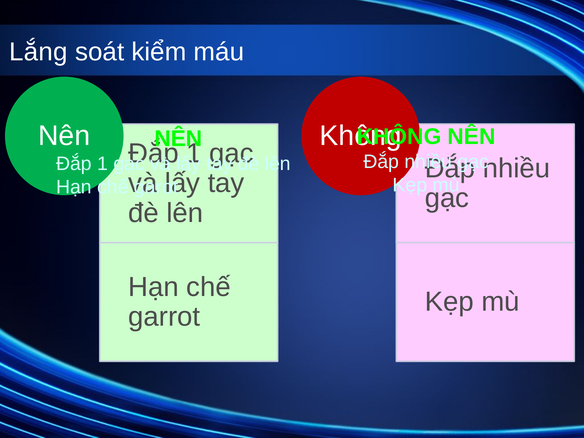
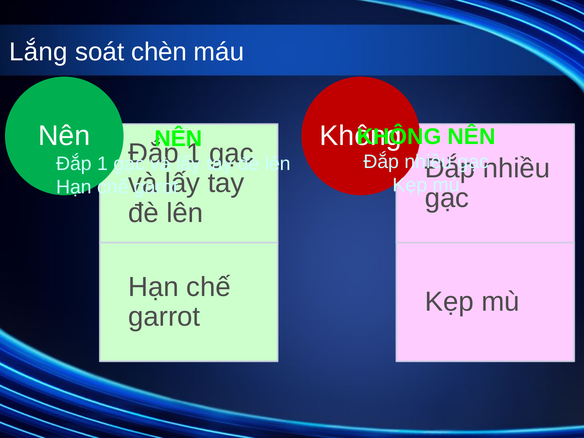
kiểm: kiểm -> chèn (159, 52)
